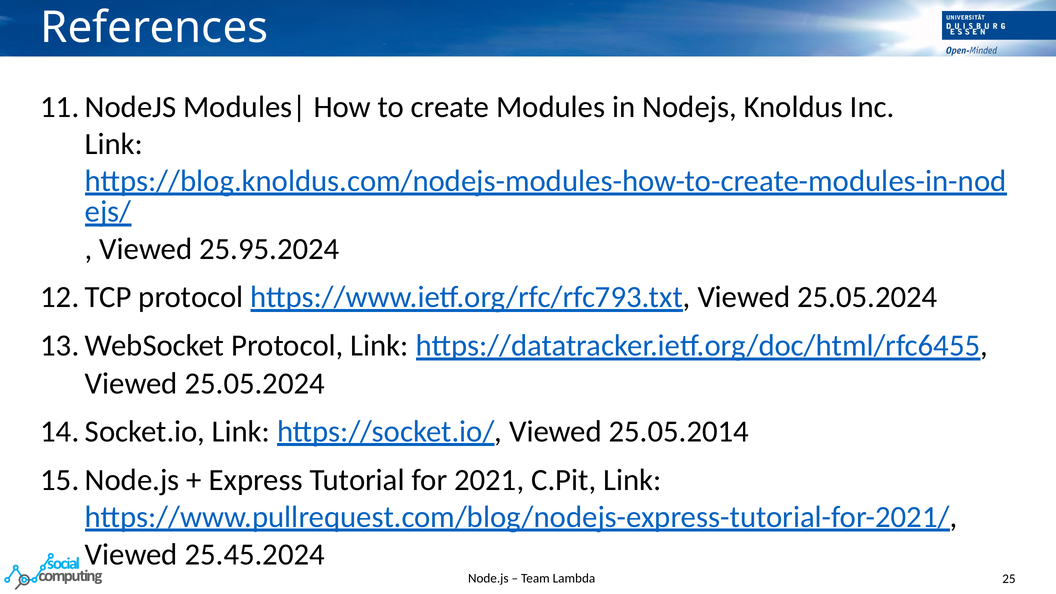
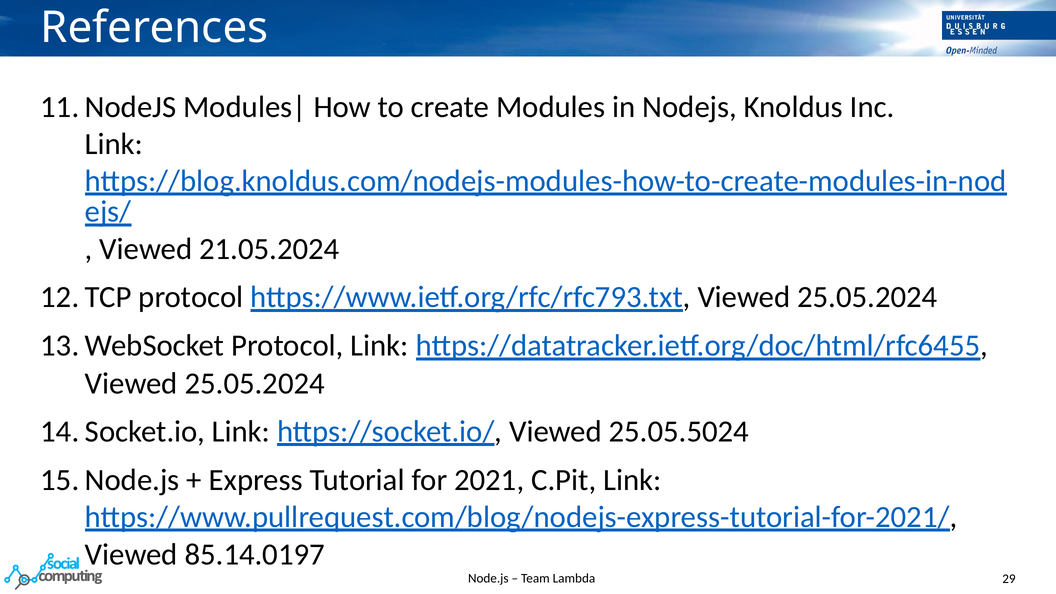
25.95.2024: 25.95.2024 -> 21.05.2024 (269, 249)
25.05.2014: 25.05.2014 -> 25.05.5024 (679, 431)
25.45.2024: 25.45.2024 -> 85.14.0197 (255, 555)
25: 25 -> 29 (1009, 579)
